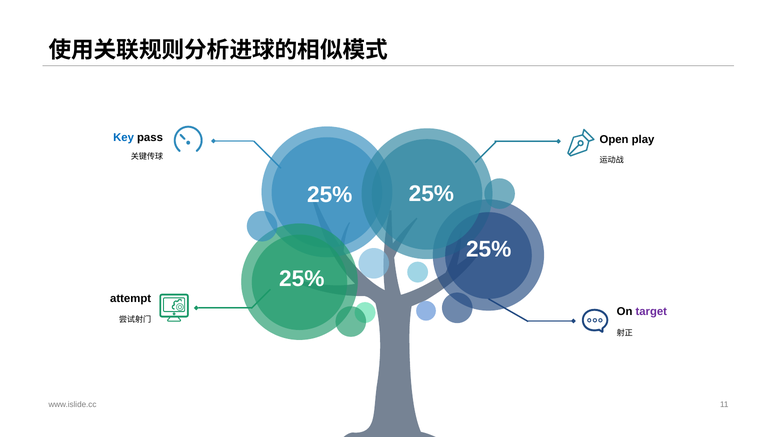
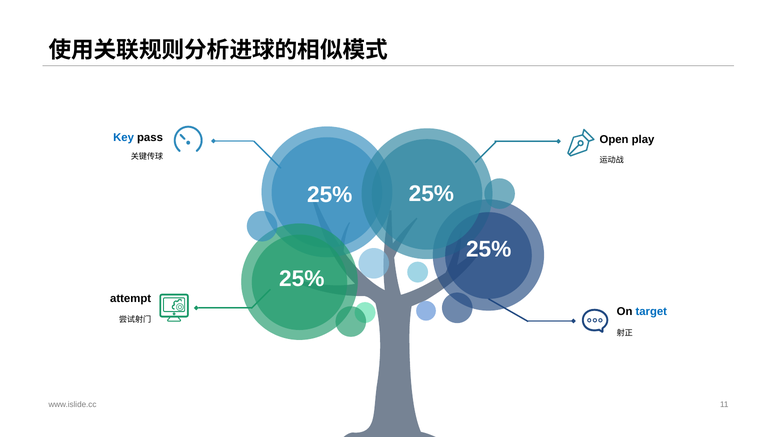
target colour: purple -> blue (651, 312)
